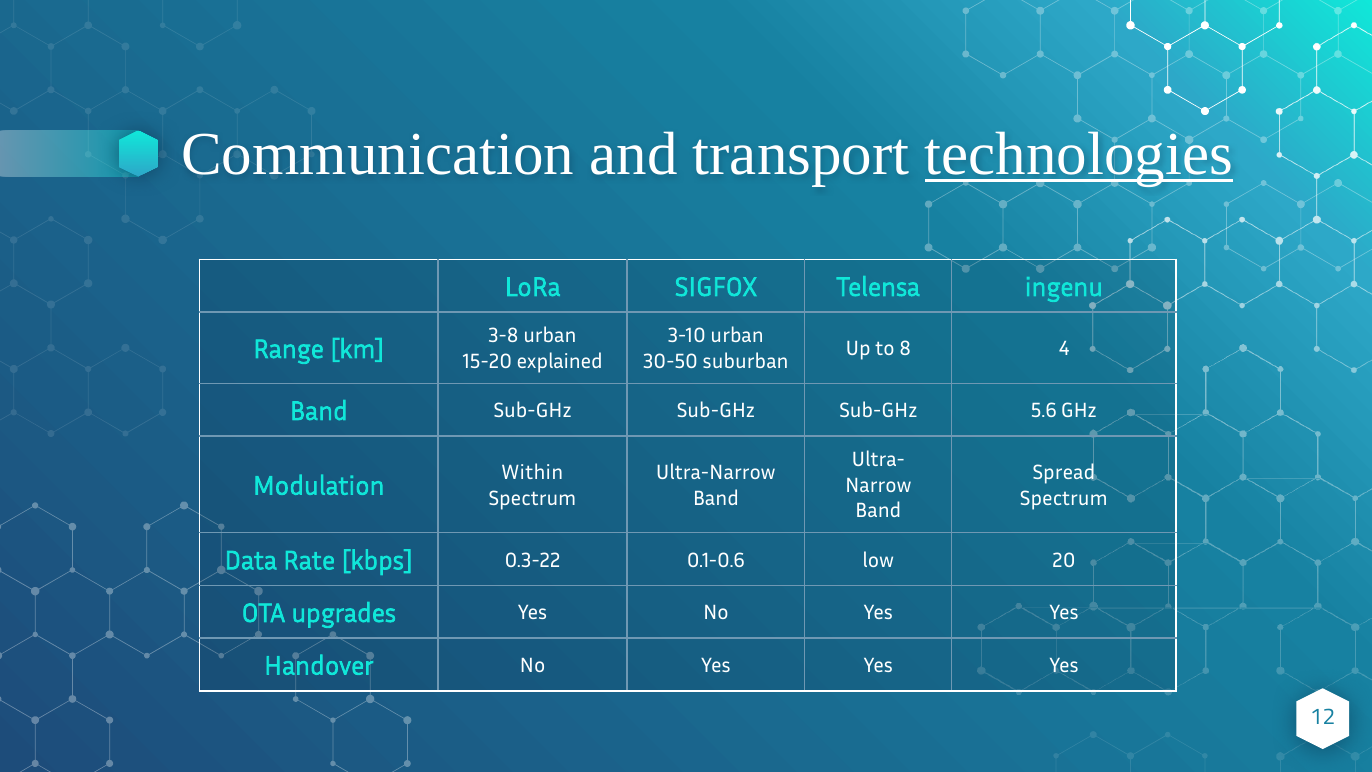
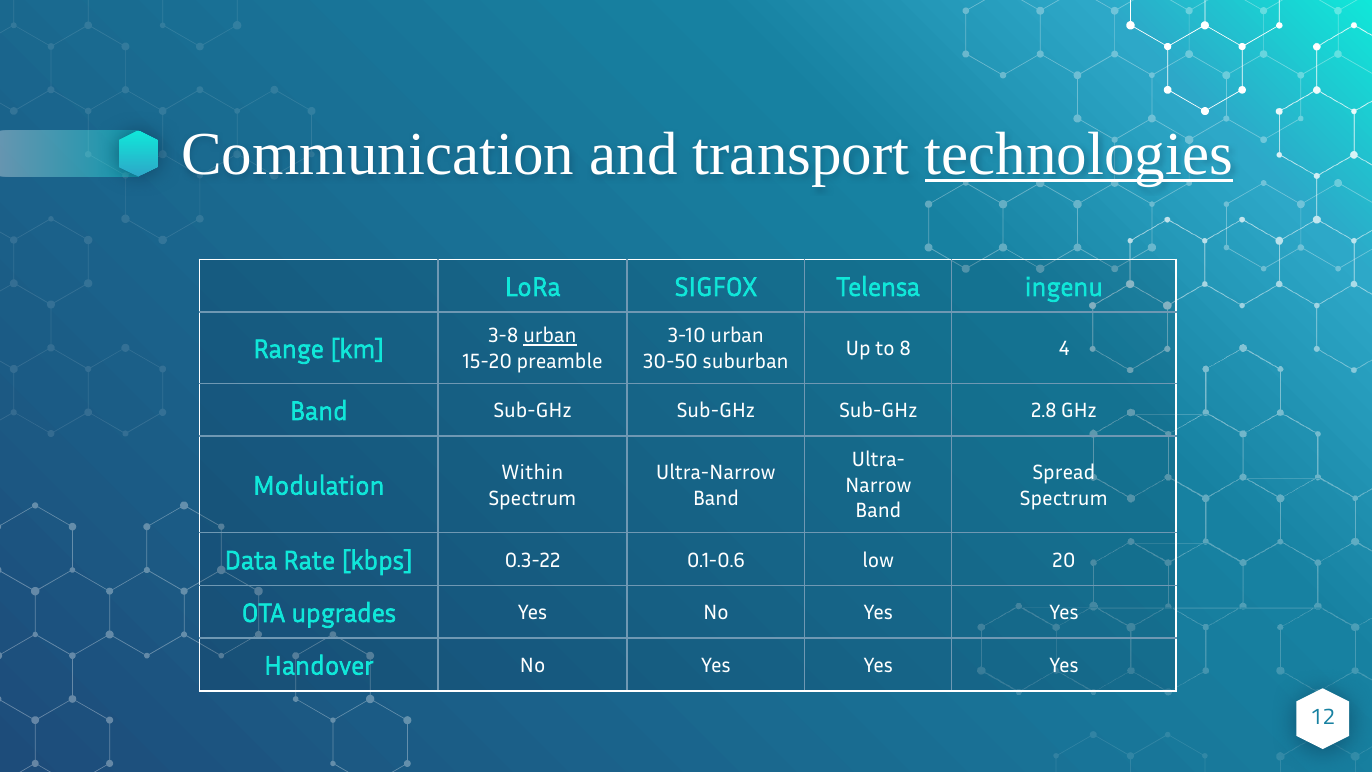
urban underline: none -> present (550, 336)
explained: explained -> preamble (560, 361)
5.6: 5.6 -> 2.8 (1044, 411)
